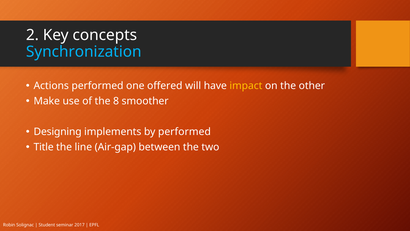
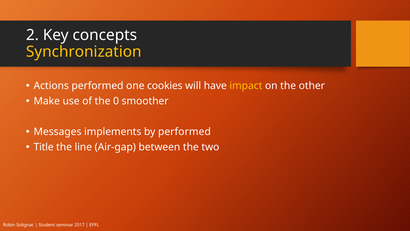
Synchronization colour: light blue -> yellow (84, 52)
offered: offered -> cookies (165, 86)
8: 8 -> 0 (116, 101)
Designing: Designing -> Messages (58, 132)
